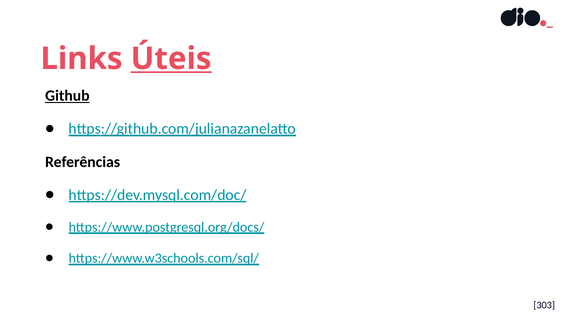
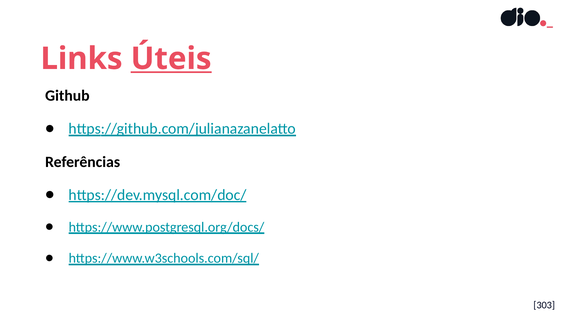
Github underline: present -> none (67, 96)
